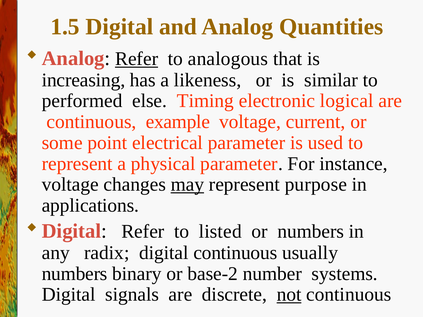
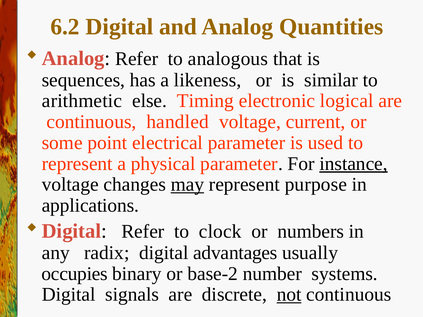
1.5: 1.5 -> 6.2 (65, 27)
Refer underline: present -> none (137, 59)
increasing: increasing -> sequences (83, 80)
performed: performed -> arithmetic (82, 101)
example: example -> handled (178, 122)
instance underline: none -> present (354, 164)
listed: listed -> clock (220, 232)
digital continuous: continuous -> advantages (235, 253)
numbers: numbers -> occupies (75, 274)
